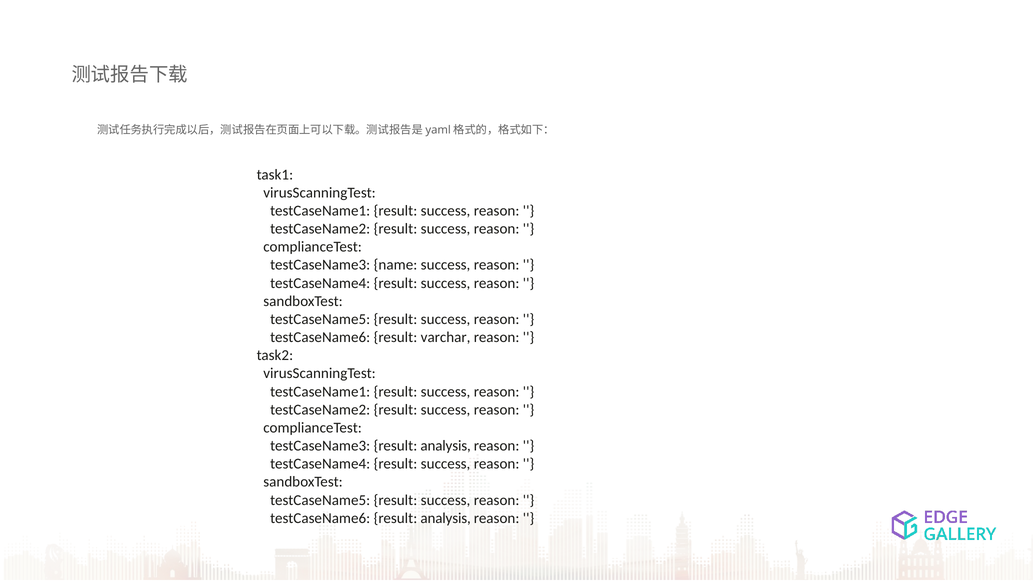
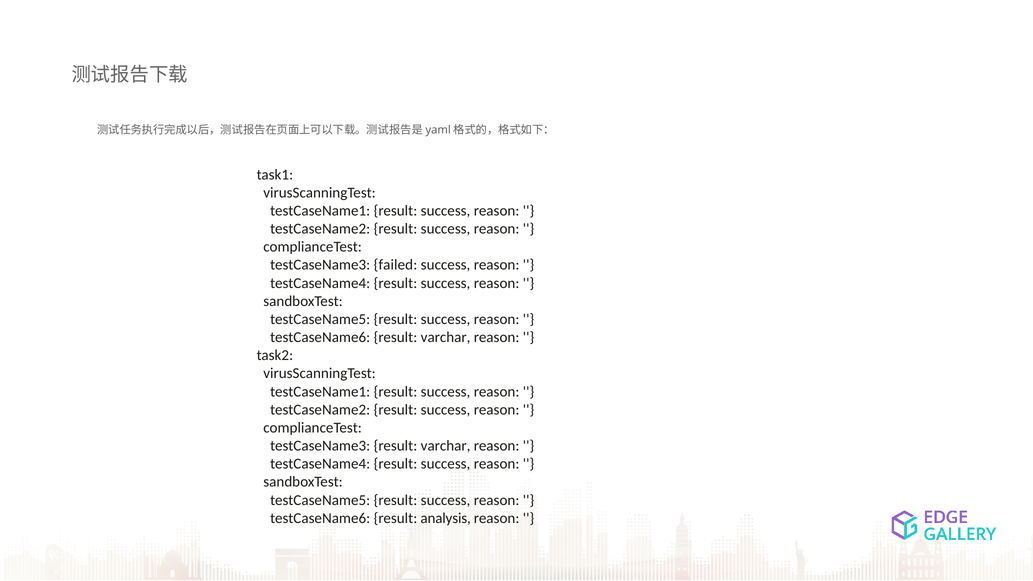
name: name -> failed (395, 265)
testCaseName3 result analysis: analysis -> varchar (446, 446)
